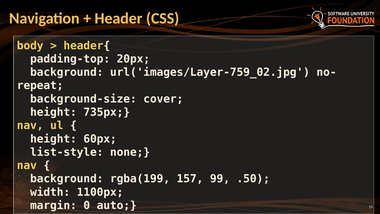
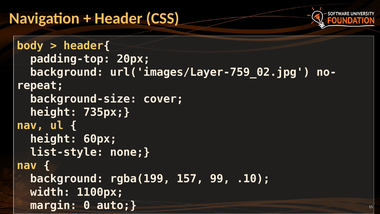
.50: .50 -> .10 (253, 179)
